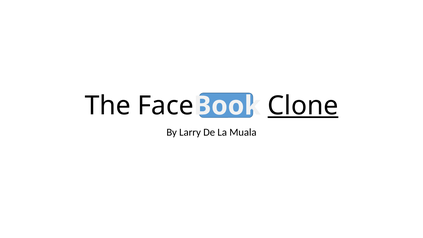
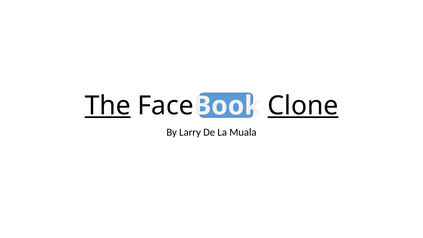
The underline: none -> present (108, 106)
